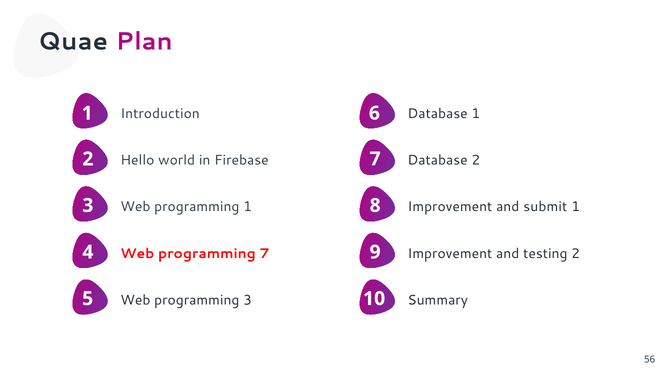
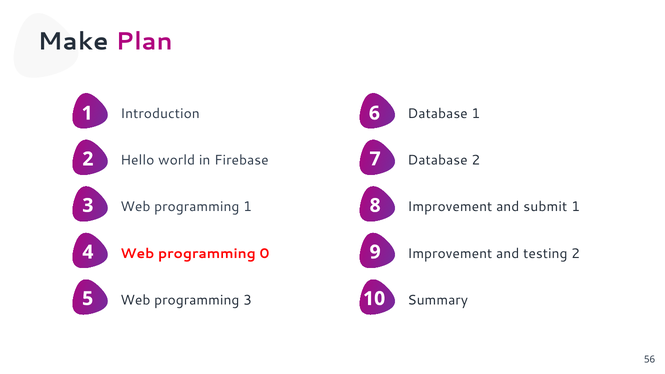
Quae: Quae -> Make (73, 41)
programming 7: 7 -> 0 (265, 254)
